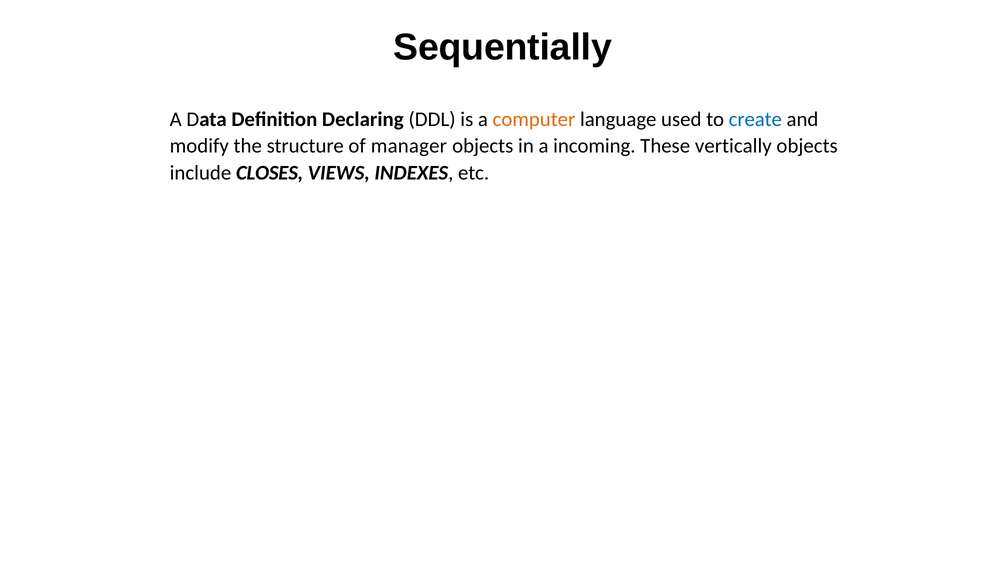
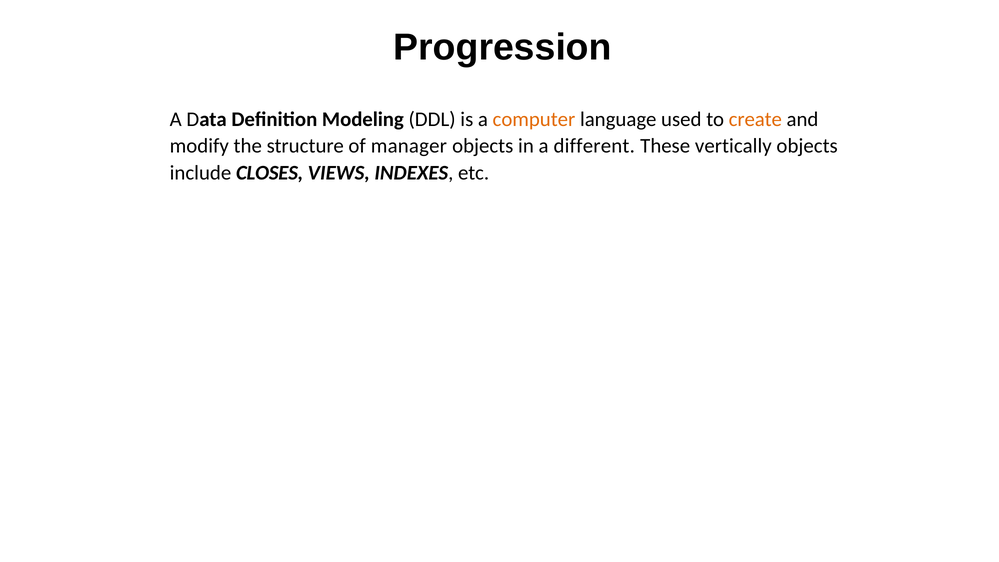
Sequentially: Sequentially -> Progression (503, 48)
Declaring: Declaring -> Modeling (363, 119)
create colour: blue -> orange (755, 119)
incoming: incoming -> different (594, 146)
